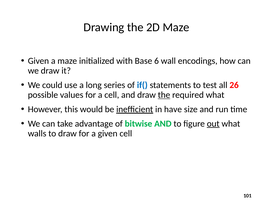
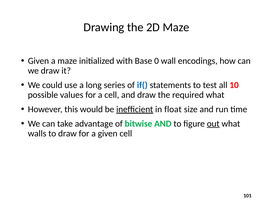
6: 6 -> 0 (157, 61)
26: 26 -> 10 (234, 85)
the underline: present -> none (164, 95)
have: have -> float (173, 109)
